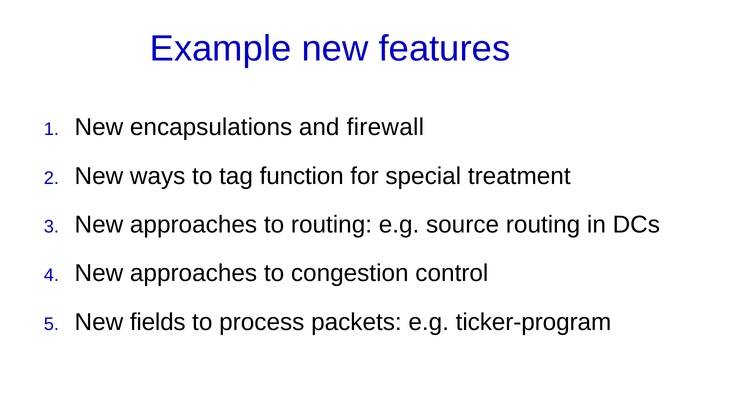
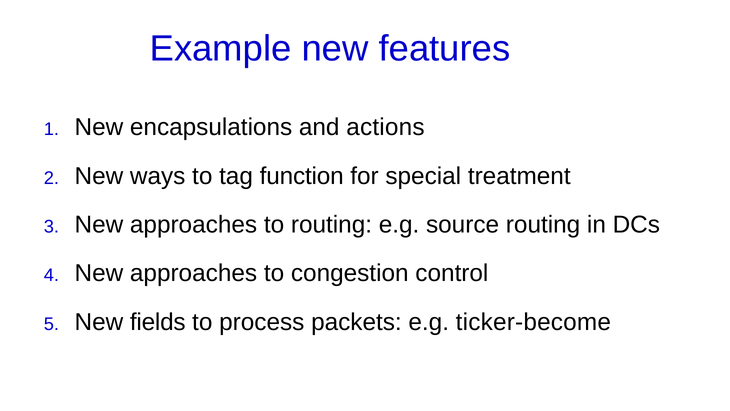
firewall: firewall -> actions (385, 127)
ticker-program: ticker-program -> ticker-become (533, 322)
